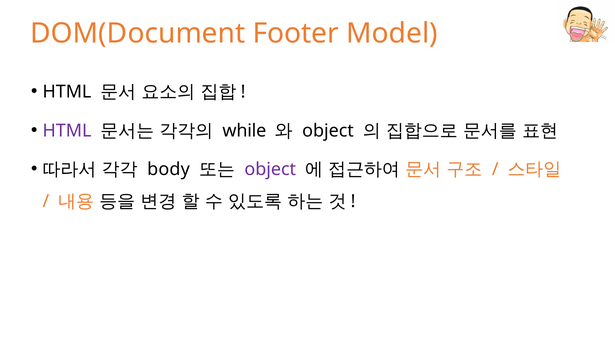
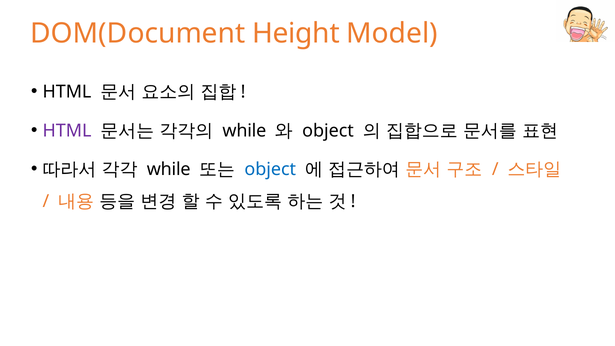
Footer: Footer -> Height (296, 33)
body: body -> while (169, 169)
object colour: purple -> blue (270, 169)
